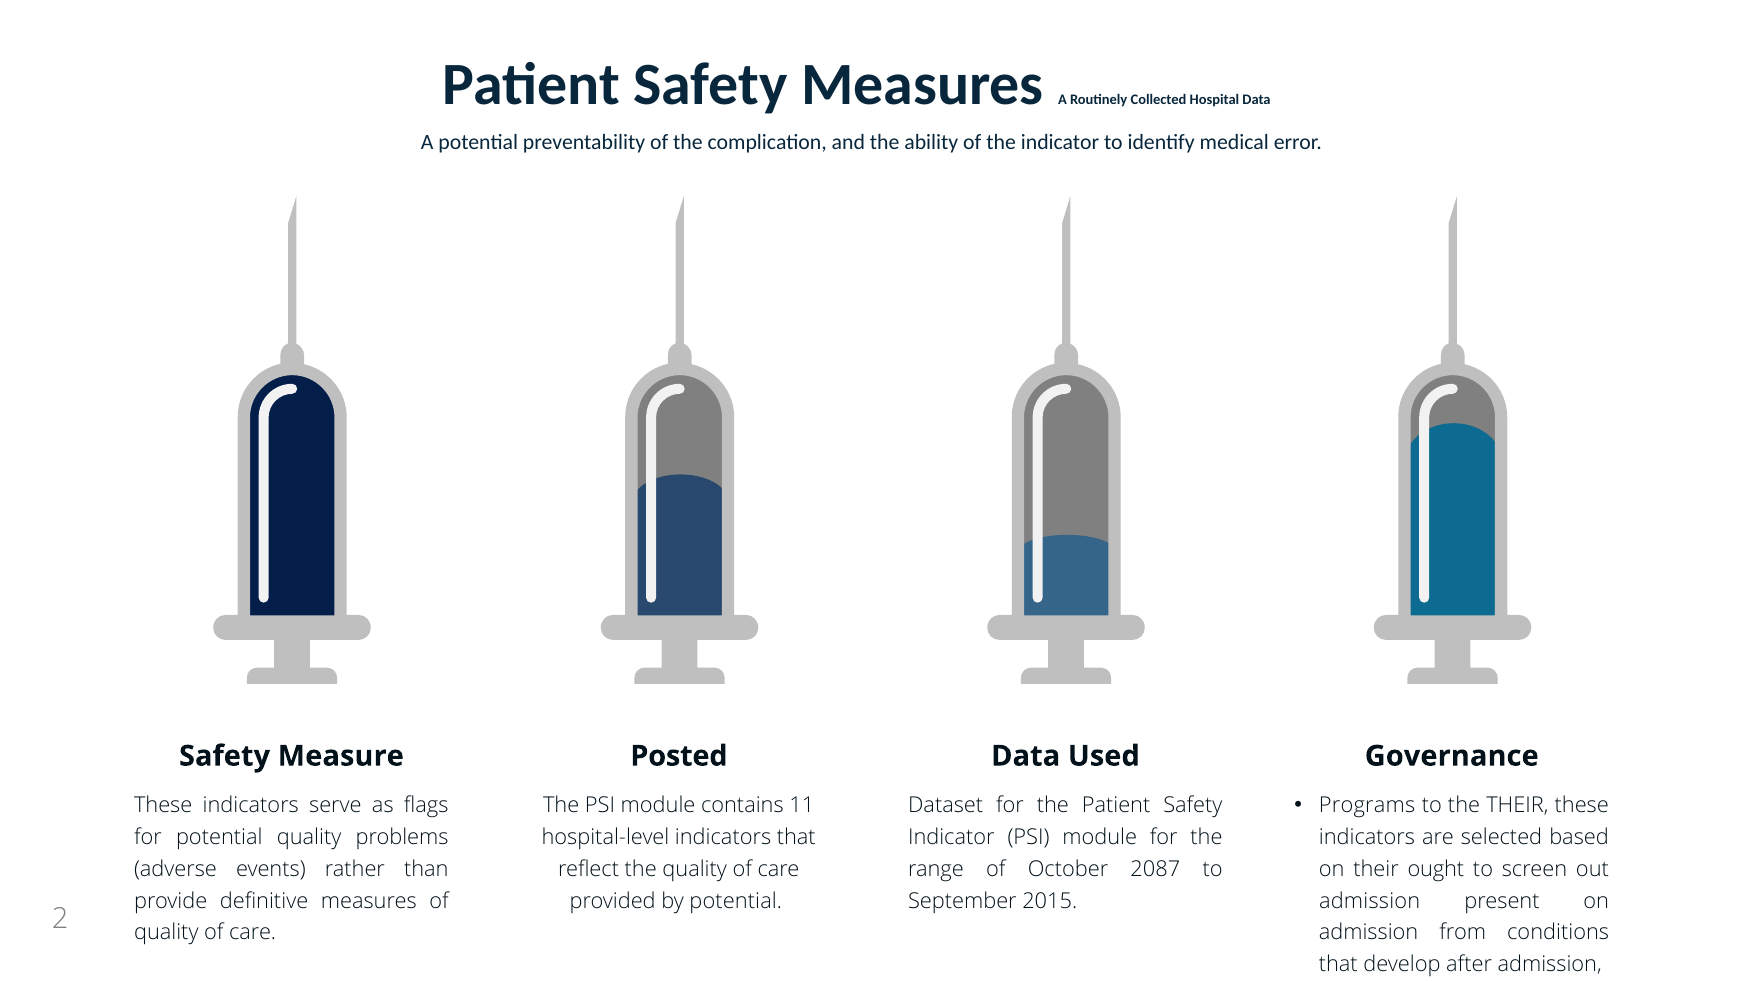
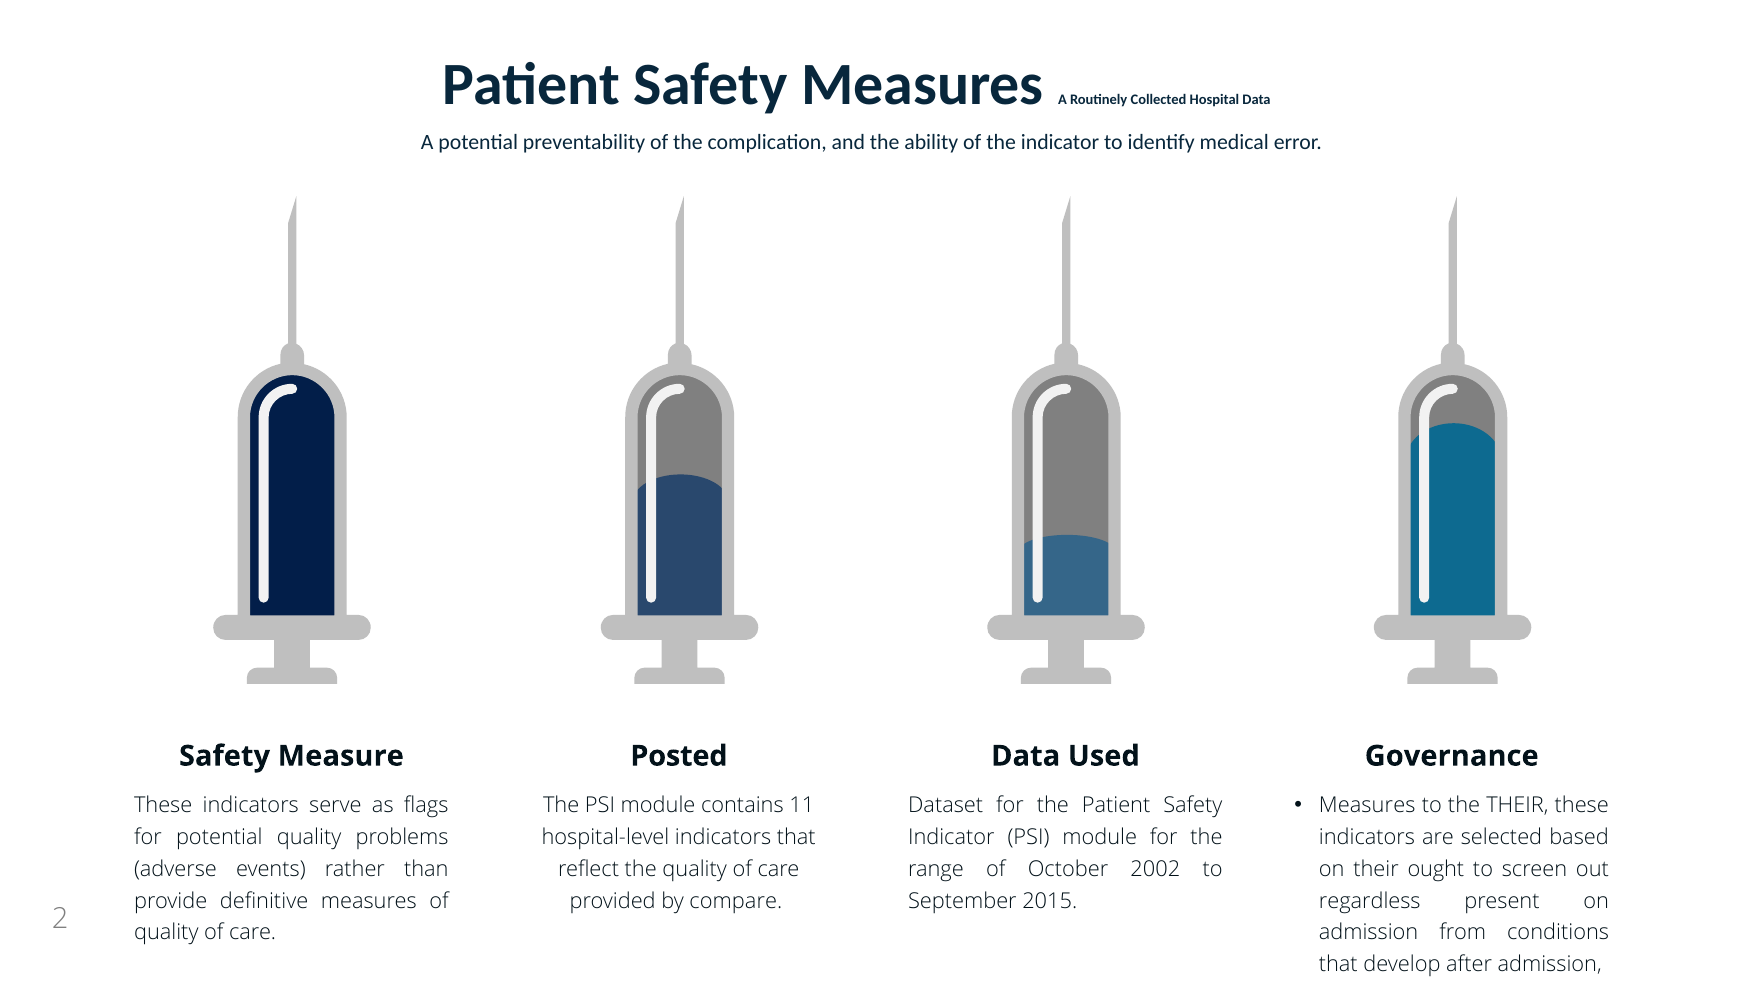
Programs: Programs -> Measures (1367, 805)
2087: 2087 -> 2002 (1155, 869)
by potential: potential -> compare (736, 901)
admission: admission -> regardless (1370, 901)
